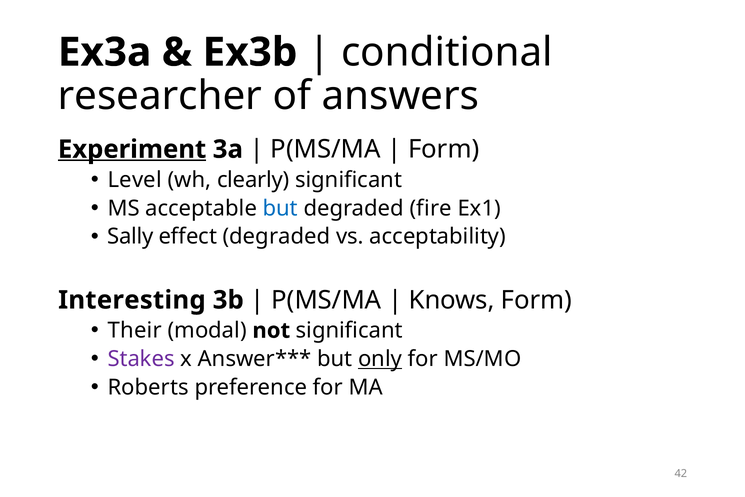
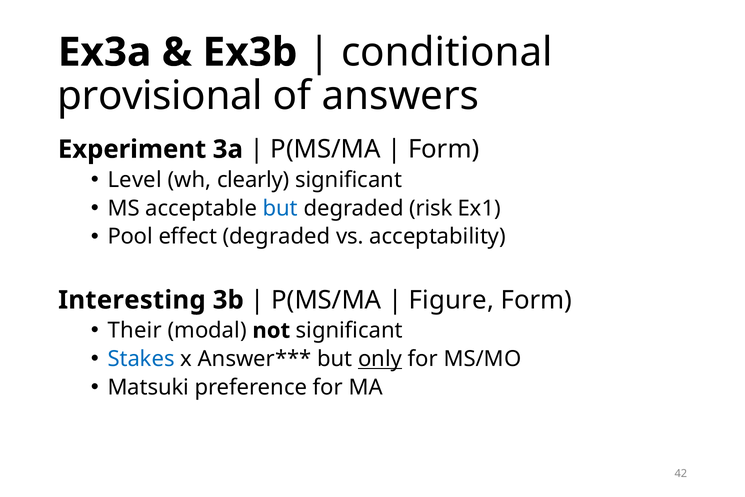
researcher: researcher -> provisional (160, 96)
Experiment underline: present -> none (132, 149)
fire: fire -> risk (431, 208)
Sally: Sally -> Pool (130, 237)
Knows: Knows -> Figure (451, 300)
Stakes colour: purple -> blue (141, 359)
Roberts: Roberts -> Matsuki (148, 387)
